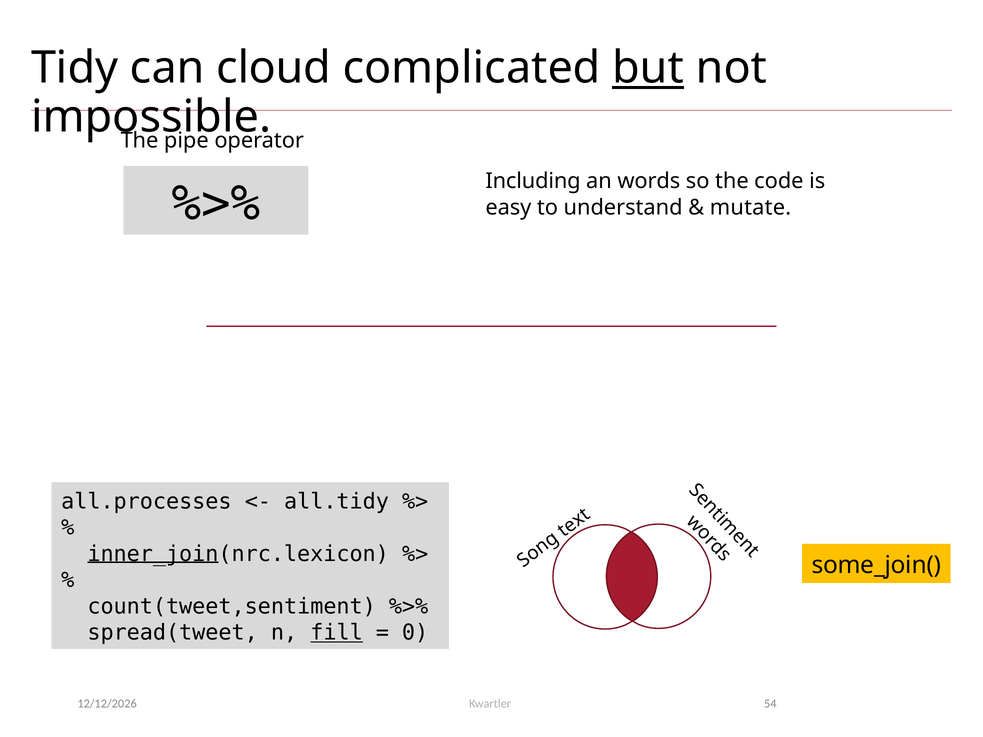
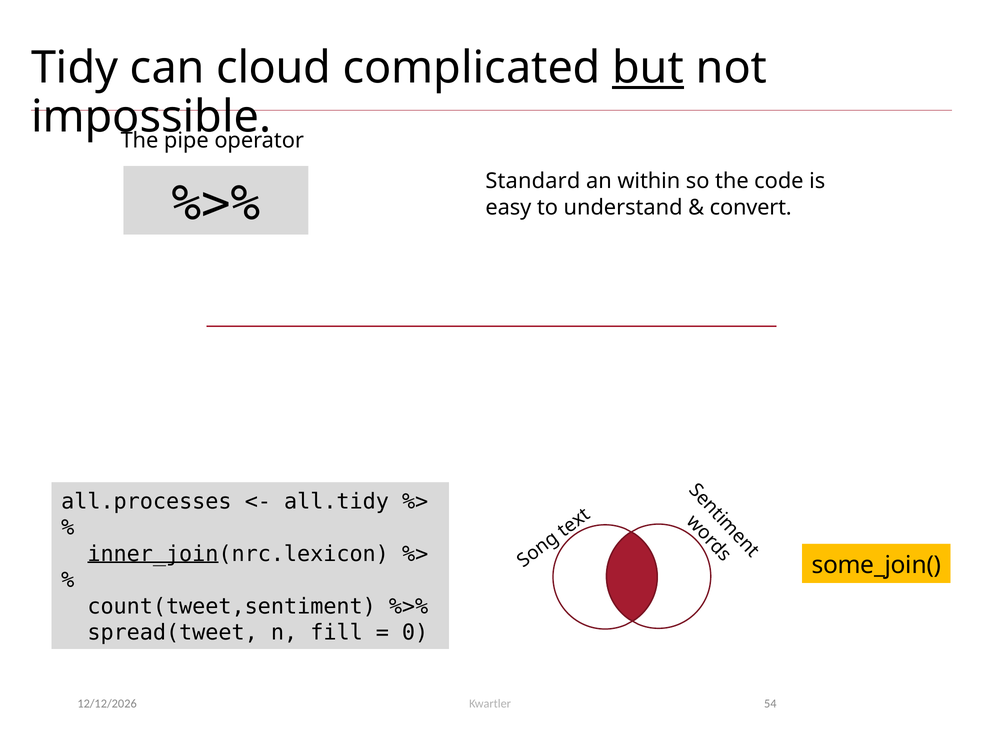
Including: Including -> Standard (533, 181)
words: words -> within (649, 181)
mutate: mutate -> convert (751, 208)
fill underline: present -> none (337, 633)
